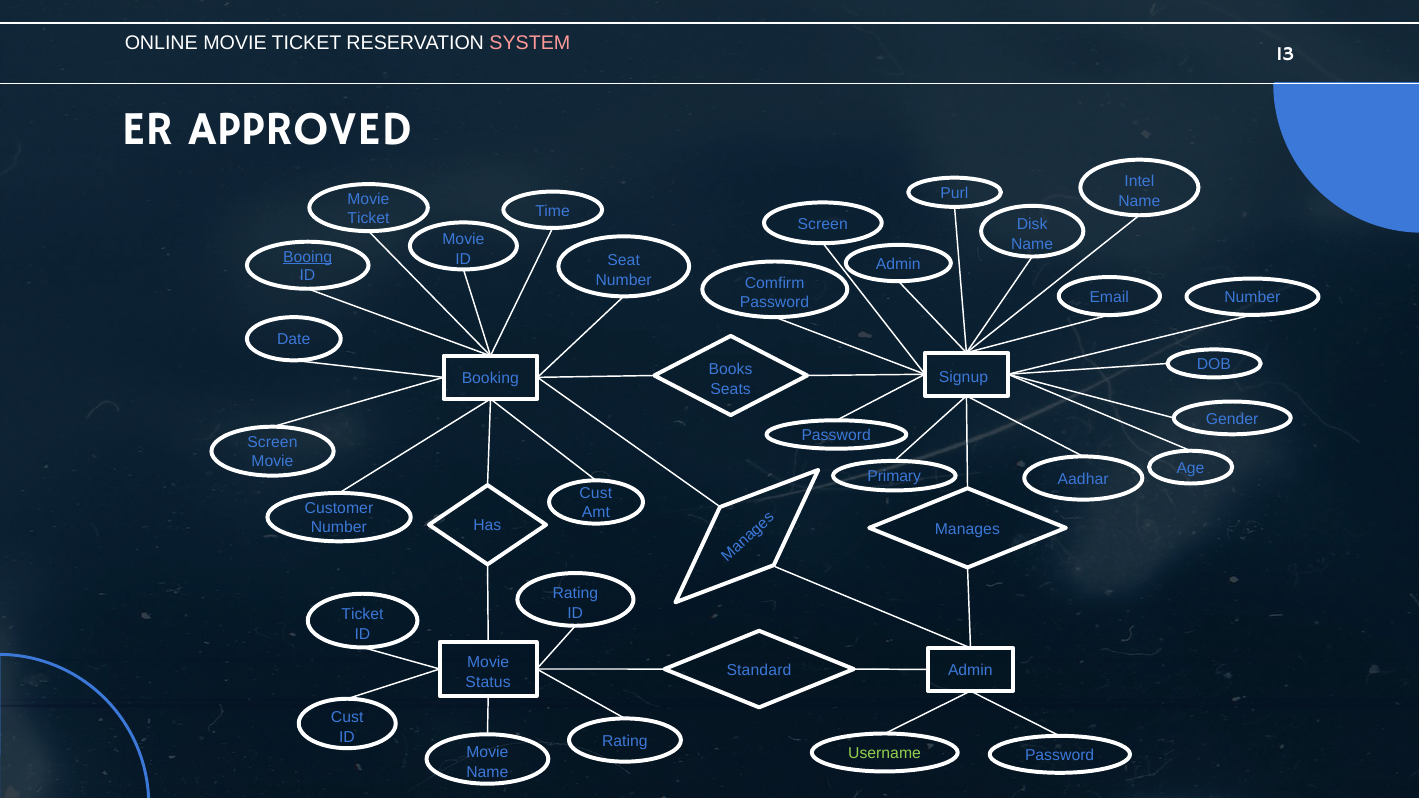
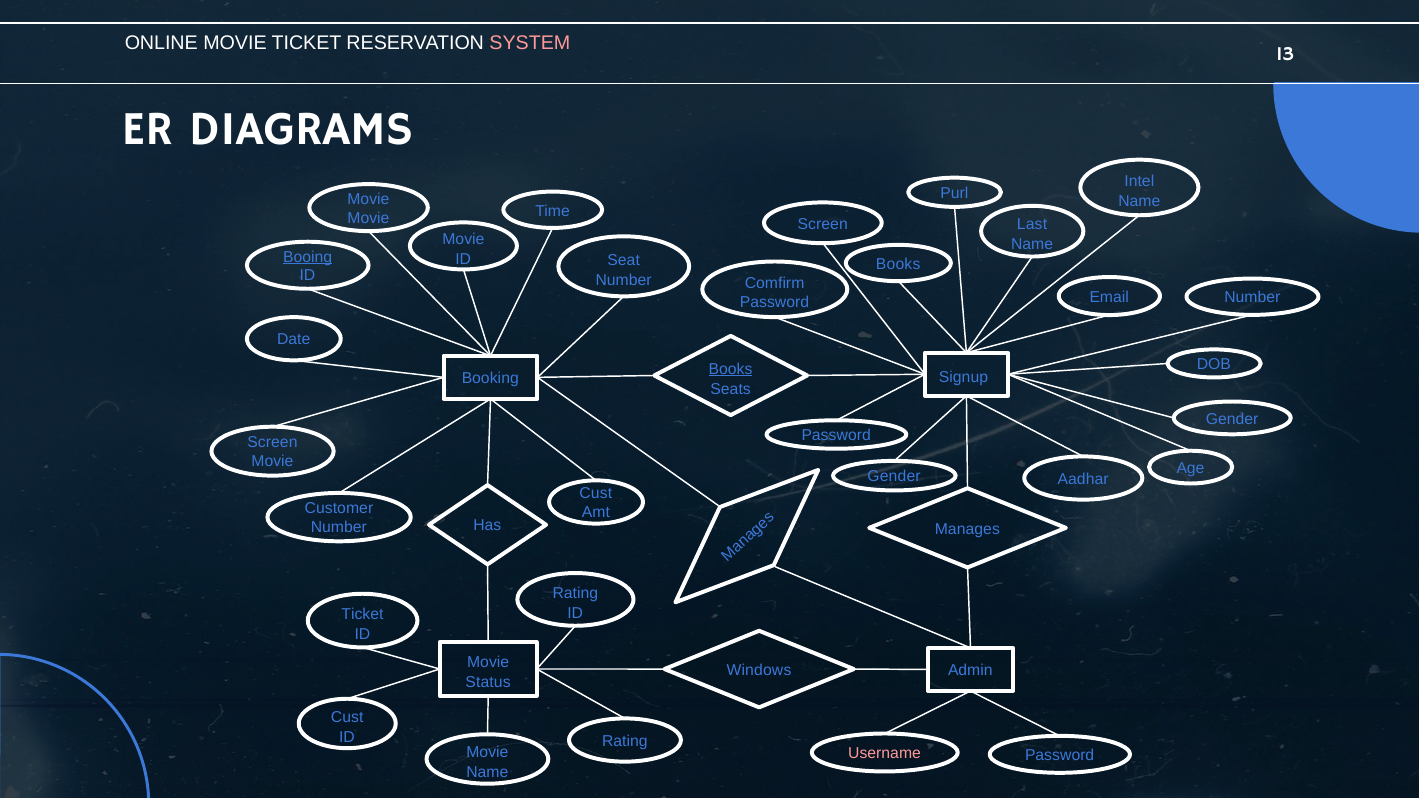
APPROVED: APPROVED -> DIAGRAMS (301, 129)
Ticket: Ticket -> Movie (368, 218)
Disk: Disk -> Last (1032, 225)
Admin: Admin -> Books (898, 264)
Books underline: none -> present (731, 369)
Primary: Primary -> Gender (894, 477)
Standard: Standard -> Windows (759, 670)
Username colour: light green -> pink (885, 754)
